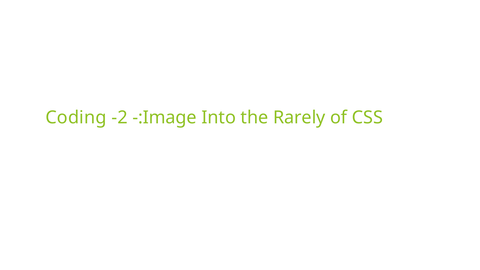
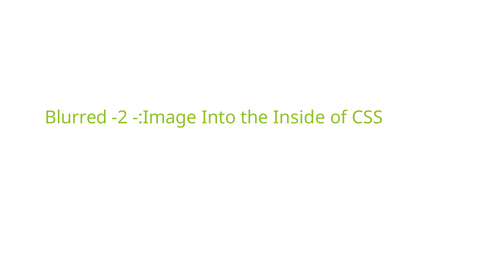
Coding: Coding -> Blurred (76, 118)
Rarely: Rarely -> Inside (299, 118)
